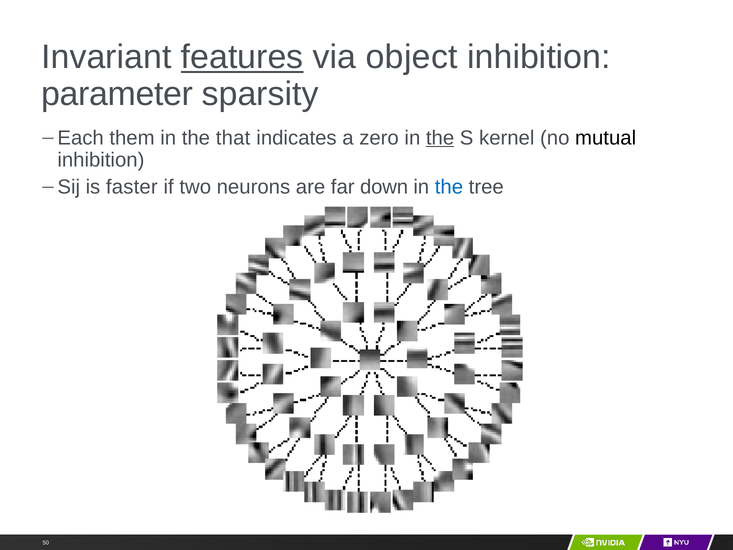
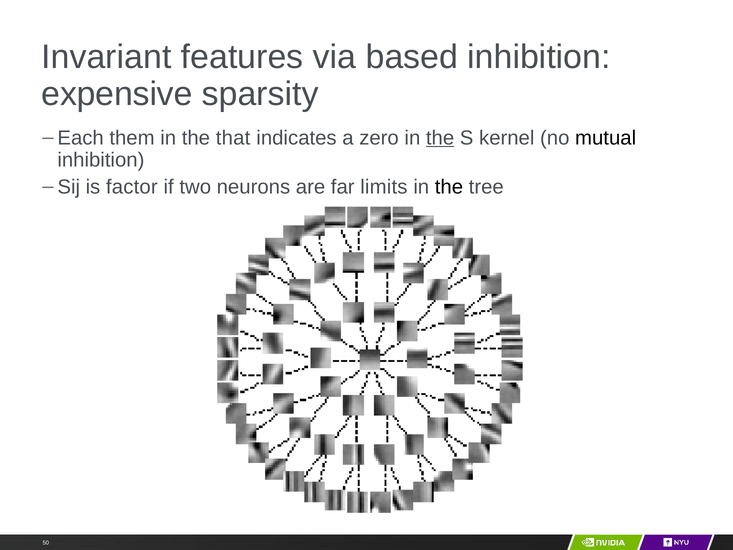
features underline: present -> none (242, 57)
object: object -> based (412, 57)
parameter: parameter -> expensive (117, 94)
faster: faster -> factor (132, 187)
down: down -> limits (384, 187)
the colour: blue -> black (449, 187)
